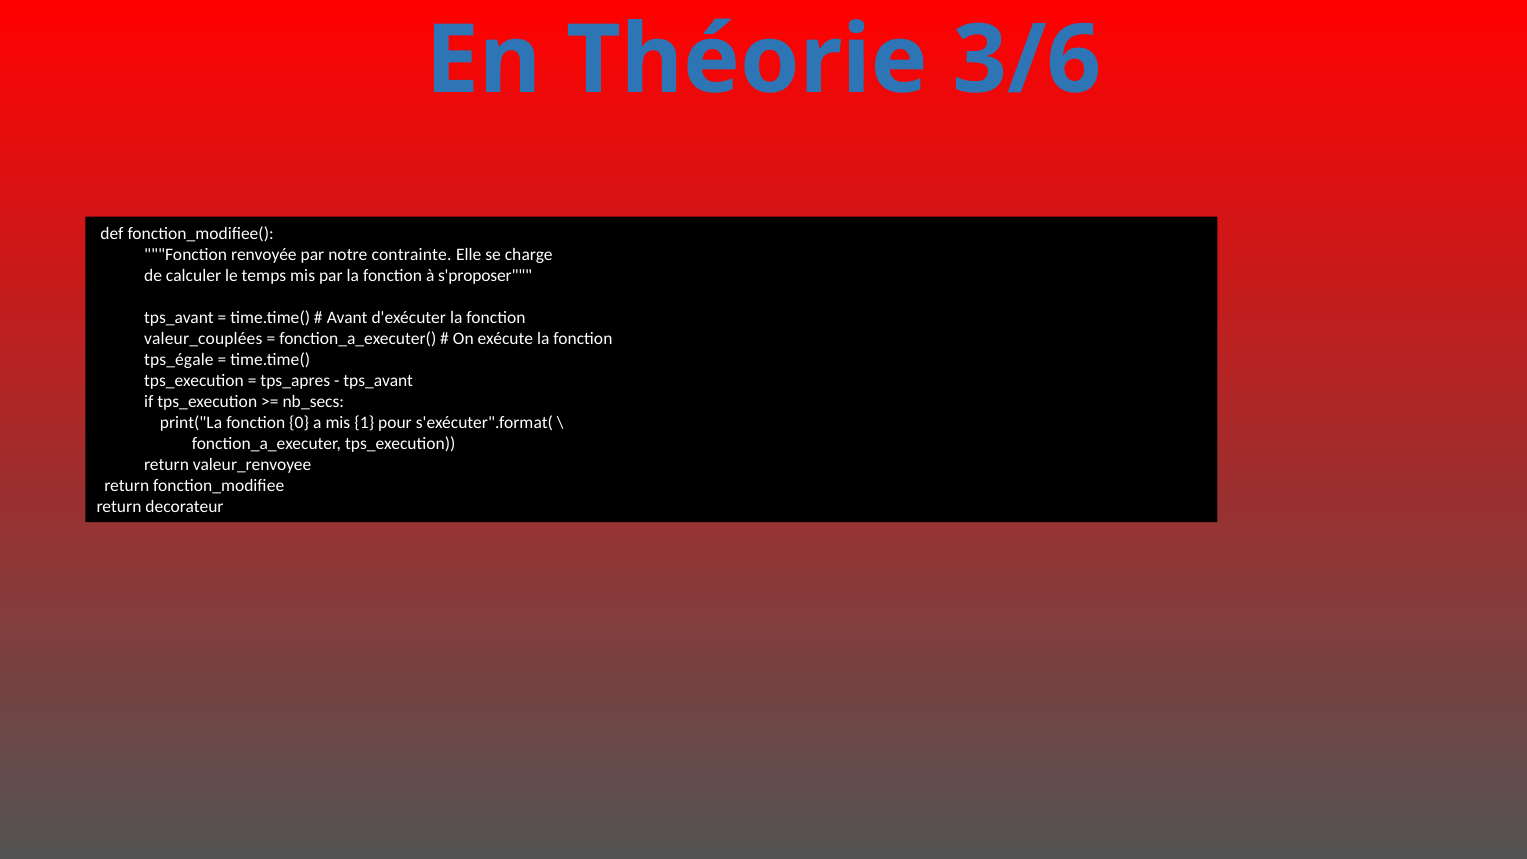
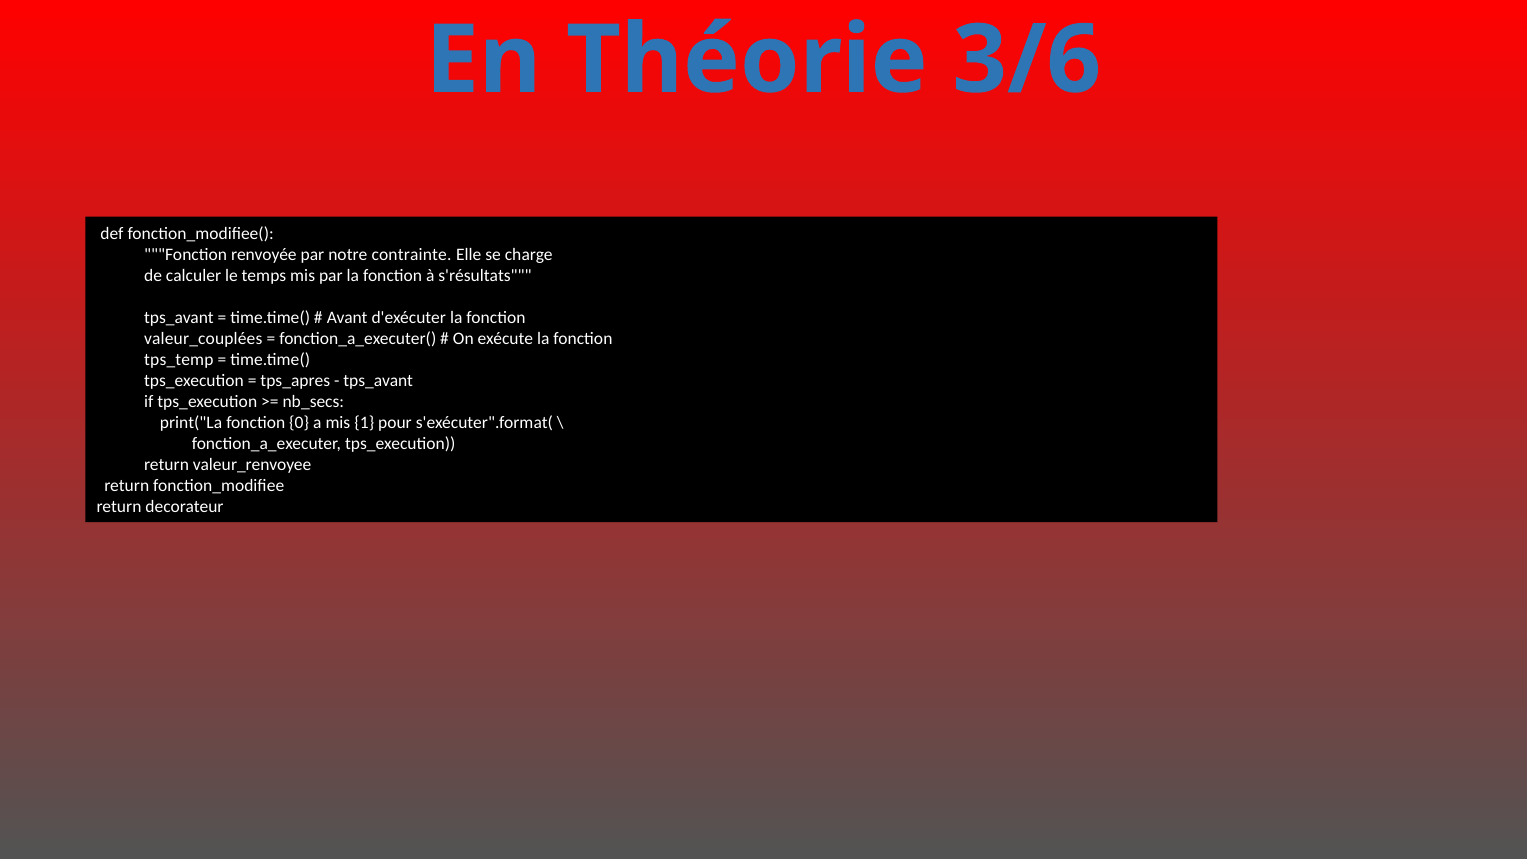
s'proposer: s'proposer -> s'résultats (485, 276)
tps_égale: tps_égale -> tps_temp (179, 360)
